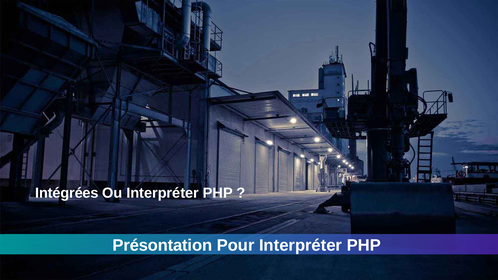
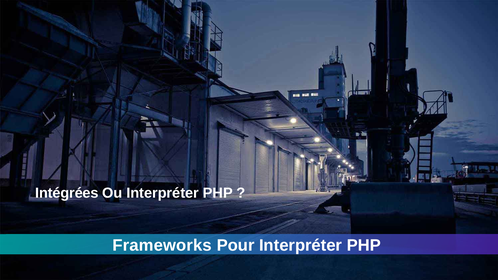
Présontation: Présontation -> Frameworks (162, 245)
